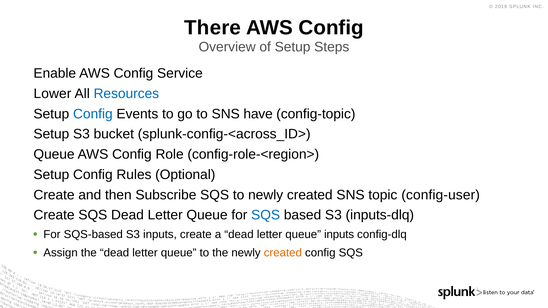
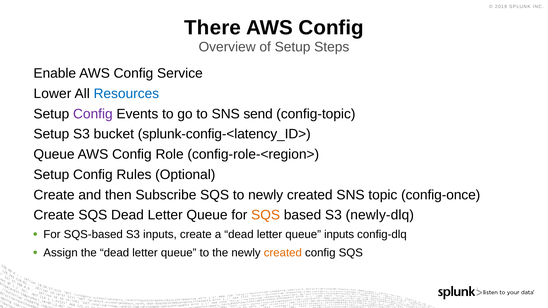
Config colour: blue -> purple (93, 114)
have: have -> send (258, 114)
splunk-config-<across_ID>: splunk-config-<across_ID> -> splunk-config-<latency_ID> (224, 134)
config-user: config-user -> config-once (441, 195)
SQS colour: blue -> orange (266, 215)
inputs-dlq: inputs-dlq -> newly-dlq (380, 215)
